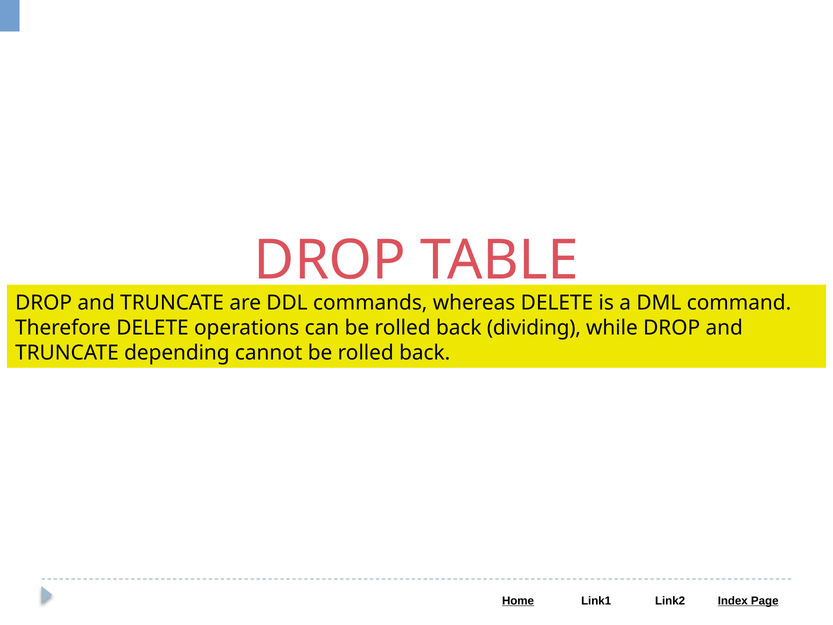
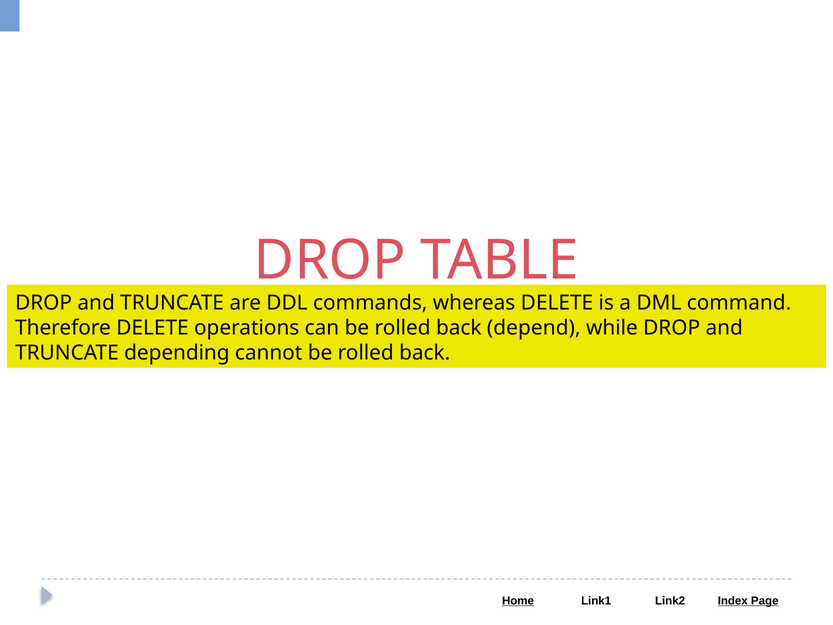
dividing: dividing -> depend (534, 328)
